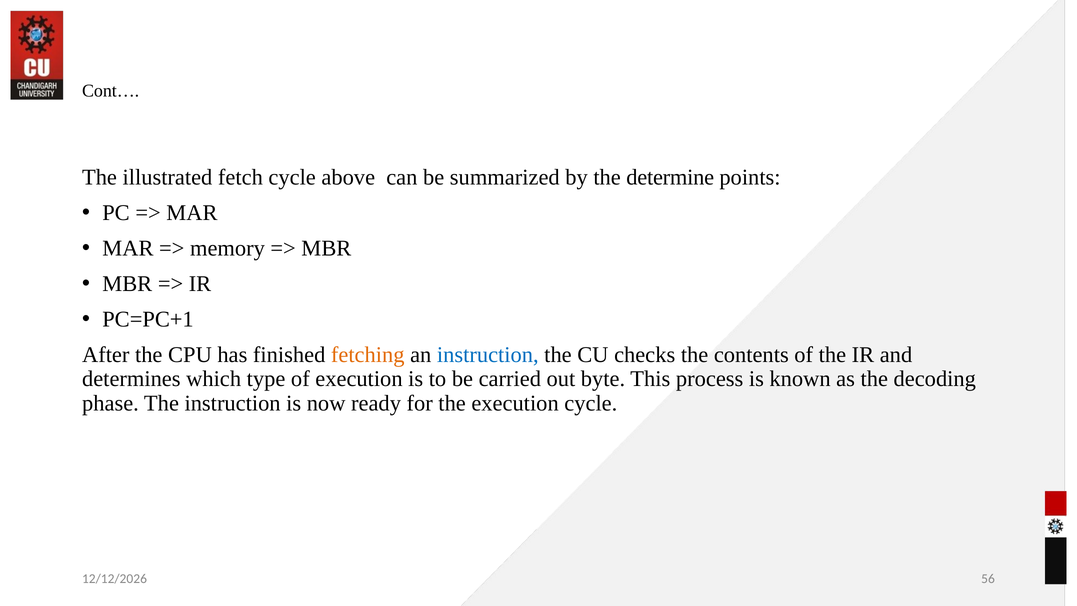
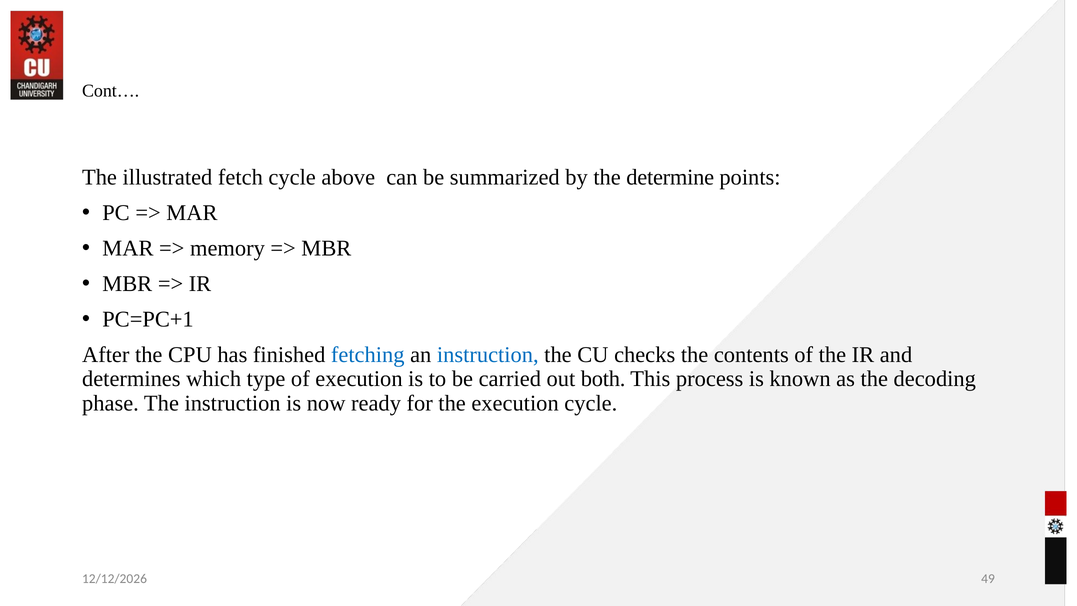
fetching colour: orange -> blue (368, 355)
byte: byte -> both (603, 379)
56: 56 -> 49 (988, 578)
